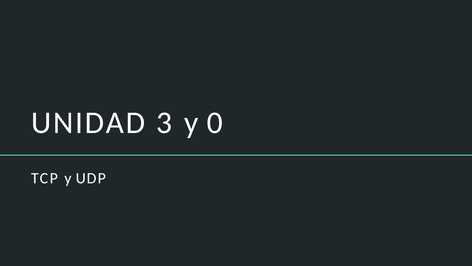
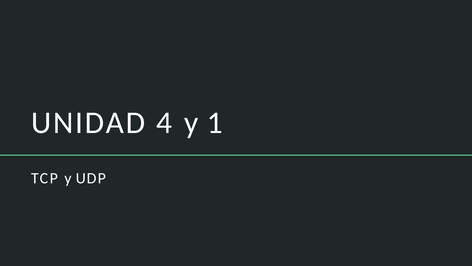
3: 3 -> 4 (164, 123)
0: 0 -> 1 (215, 123)
